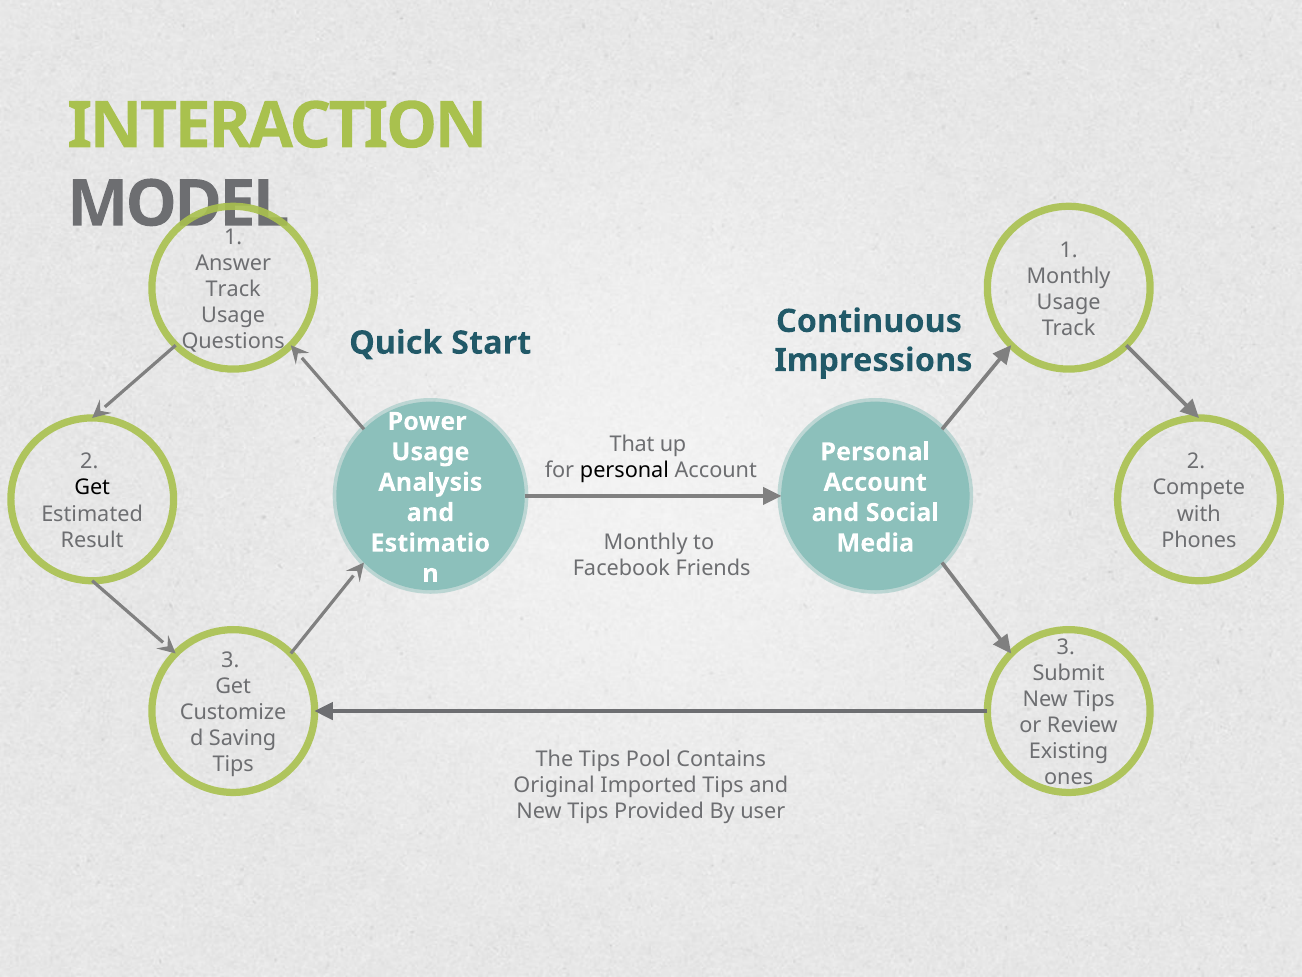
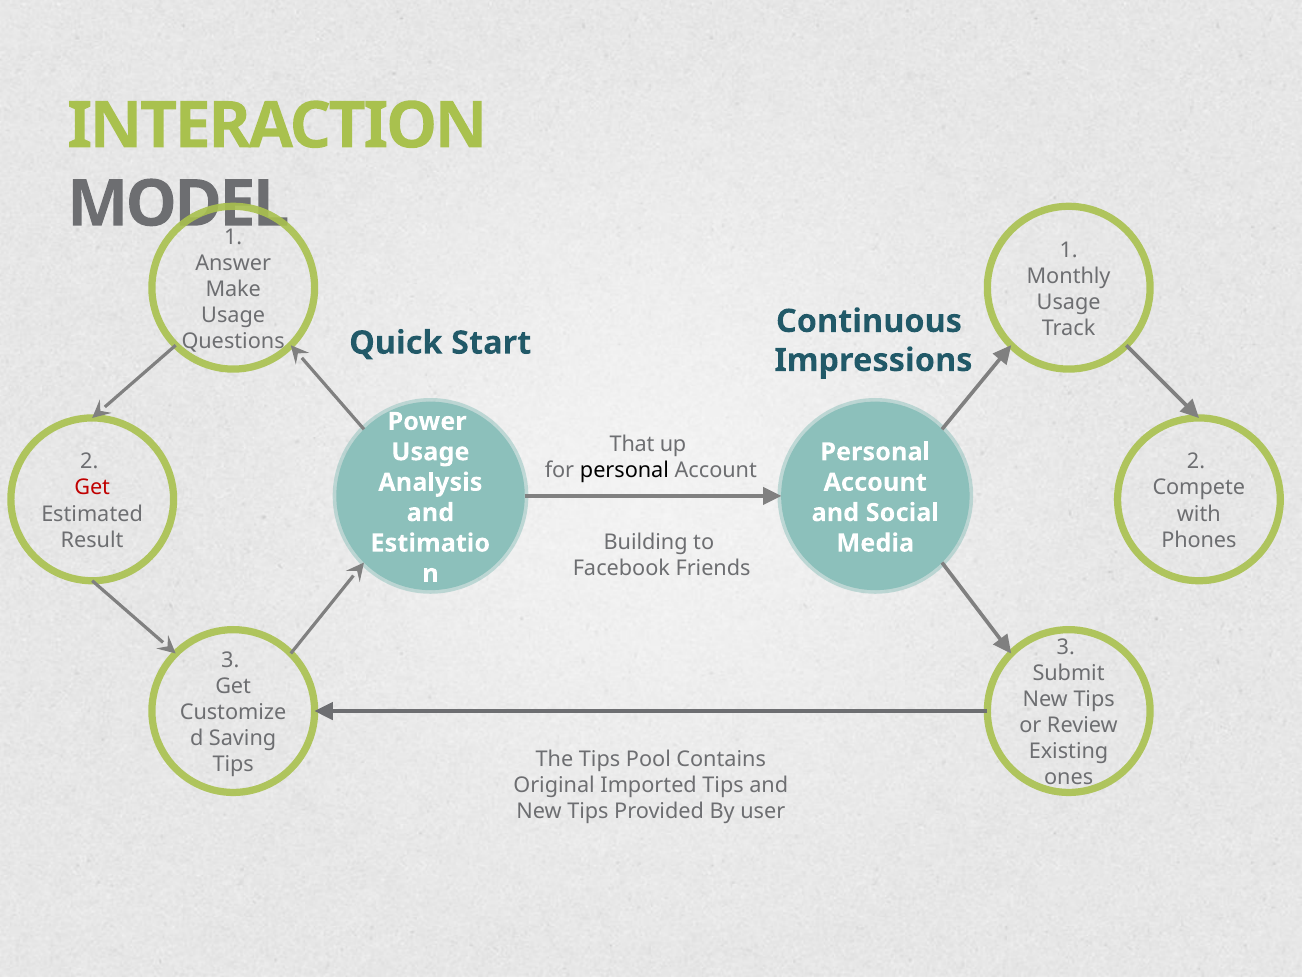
Track: Track -> Make (233, 289)
Get colour: black -> red (92, 488)
Monthly: Monthly -> Building (646, 542)
